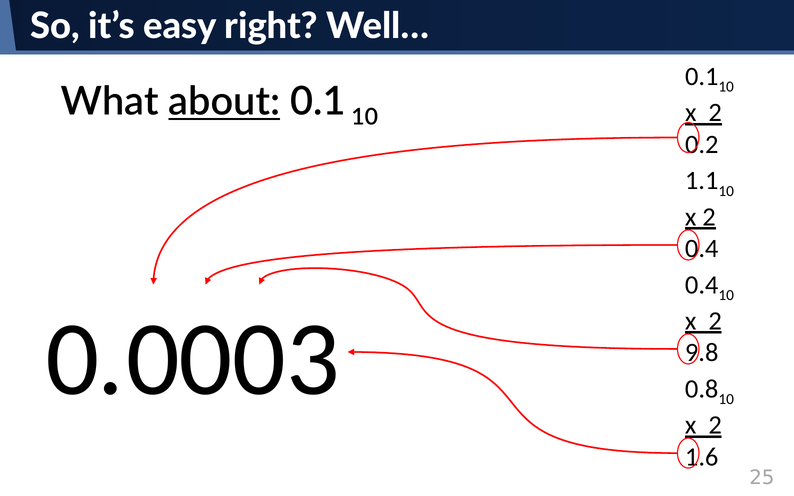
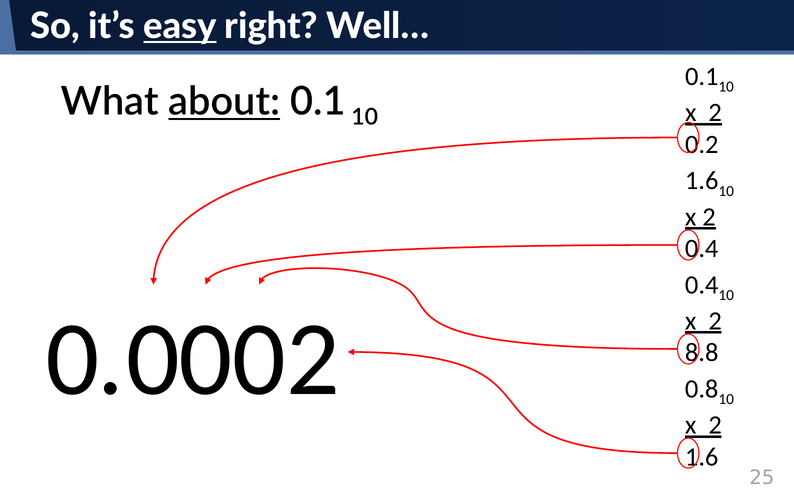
easy underline: none -> present (180, 26)
1.1: 1.1 -> 1.6 (702, 181)
3: 3 -> 2 (313, 360)
9.8: 9.8 -> 8.8 (702, 353)
